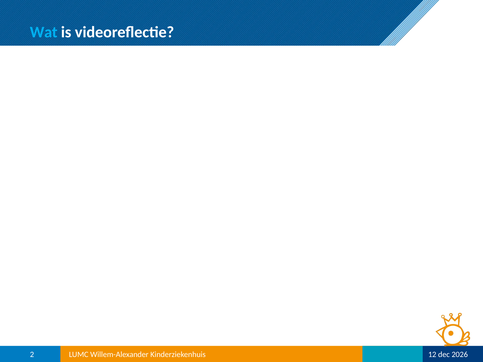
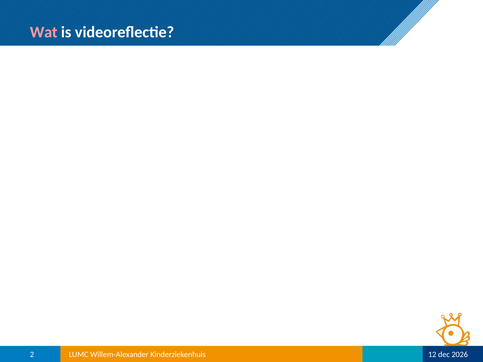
Wat colour: light blue -> pink (44, 32)
